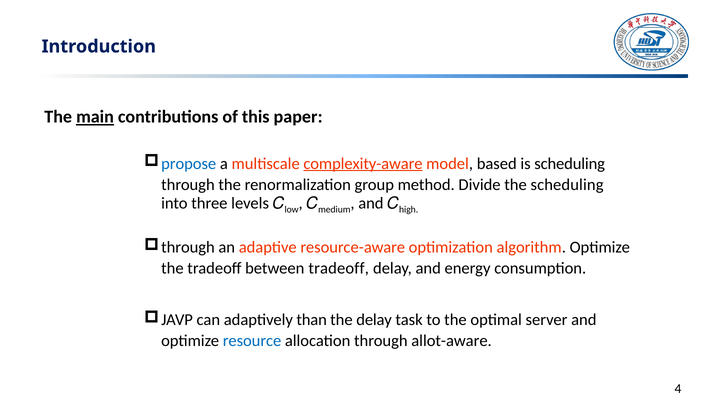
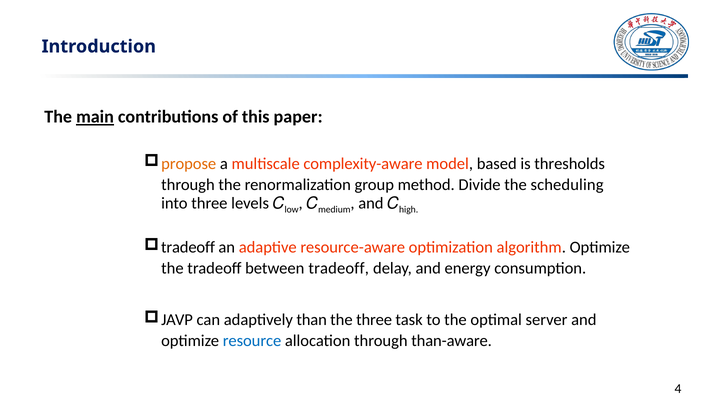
propose colour: blue -> orange (189, 163)
complexity-aware underline: present -> none (363, 163)
is scheduling: scheduling -> thresholds (570, 163)
through: through -> tradeoff (188, 247)
the delay: delay -> three (374, 319)
allot-aware: allot-aware -> than-aware (452, 341)
